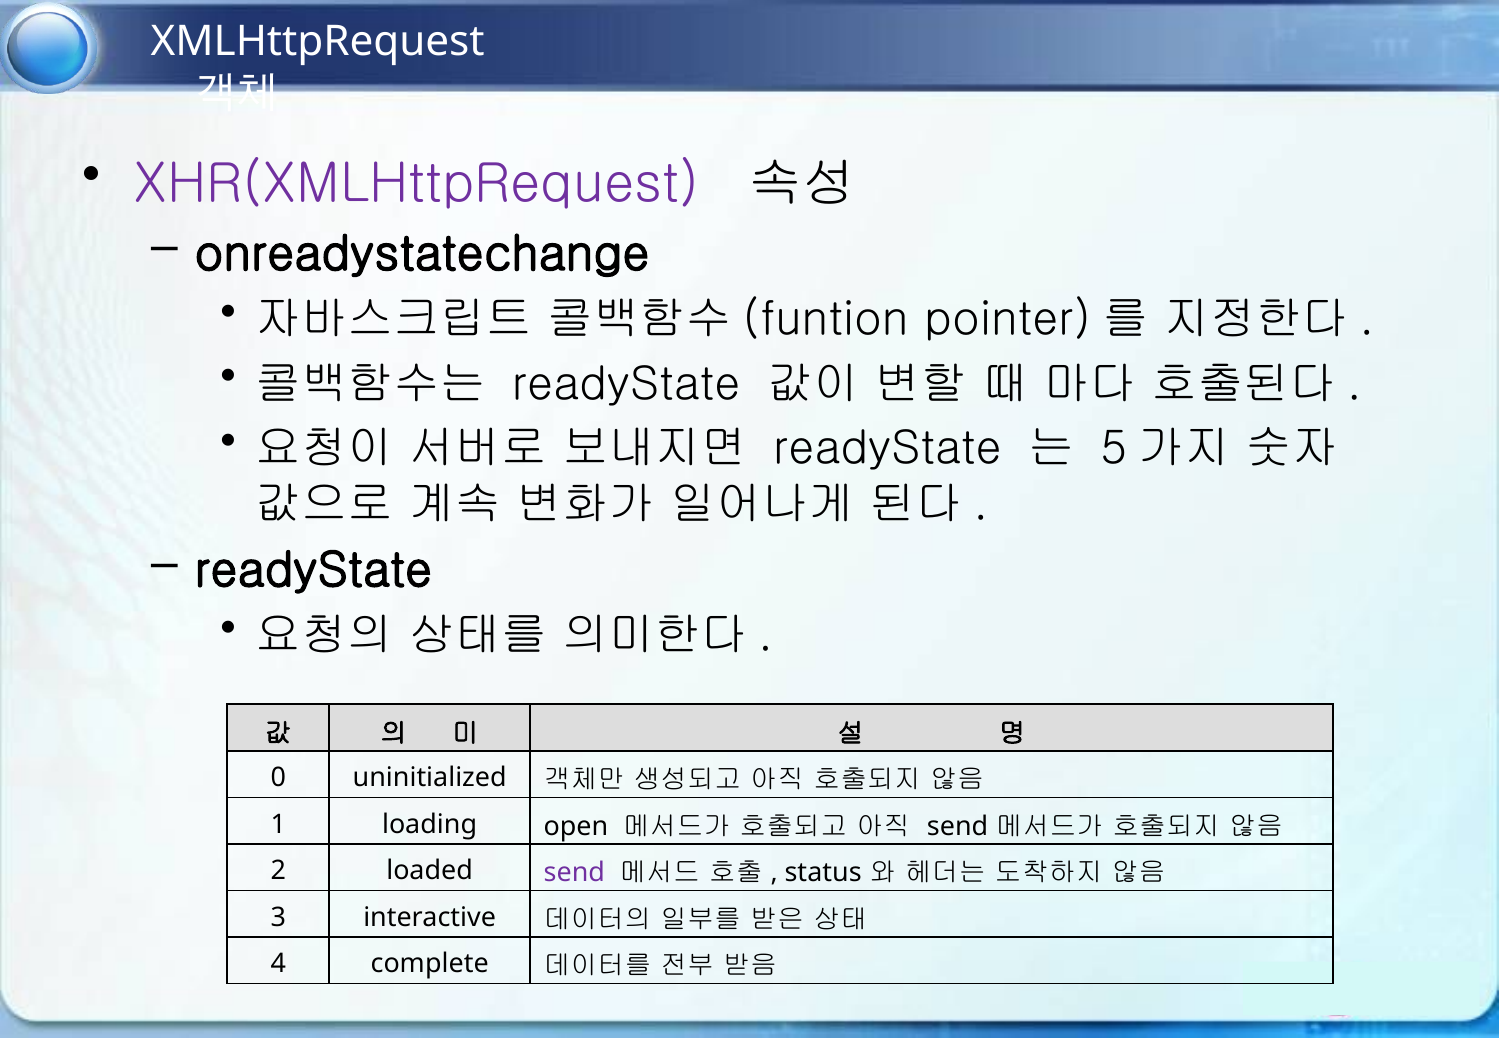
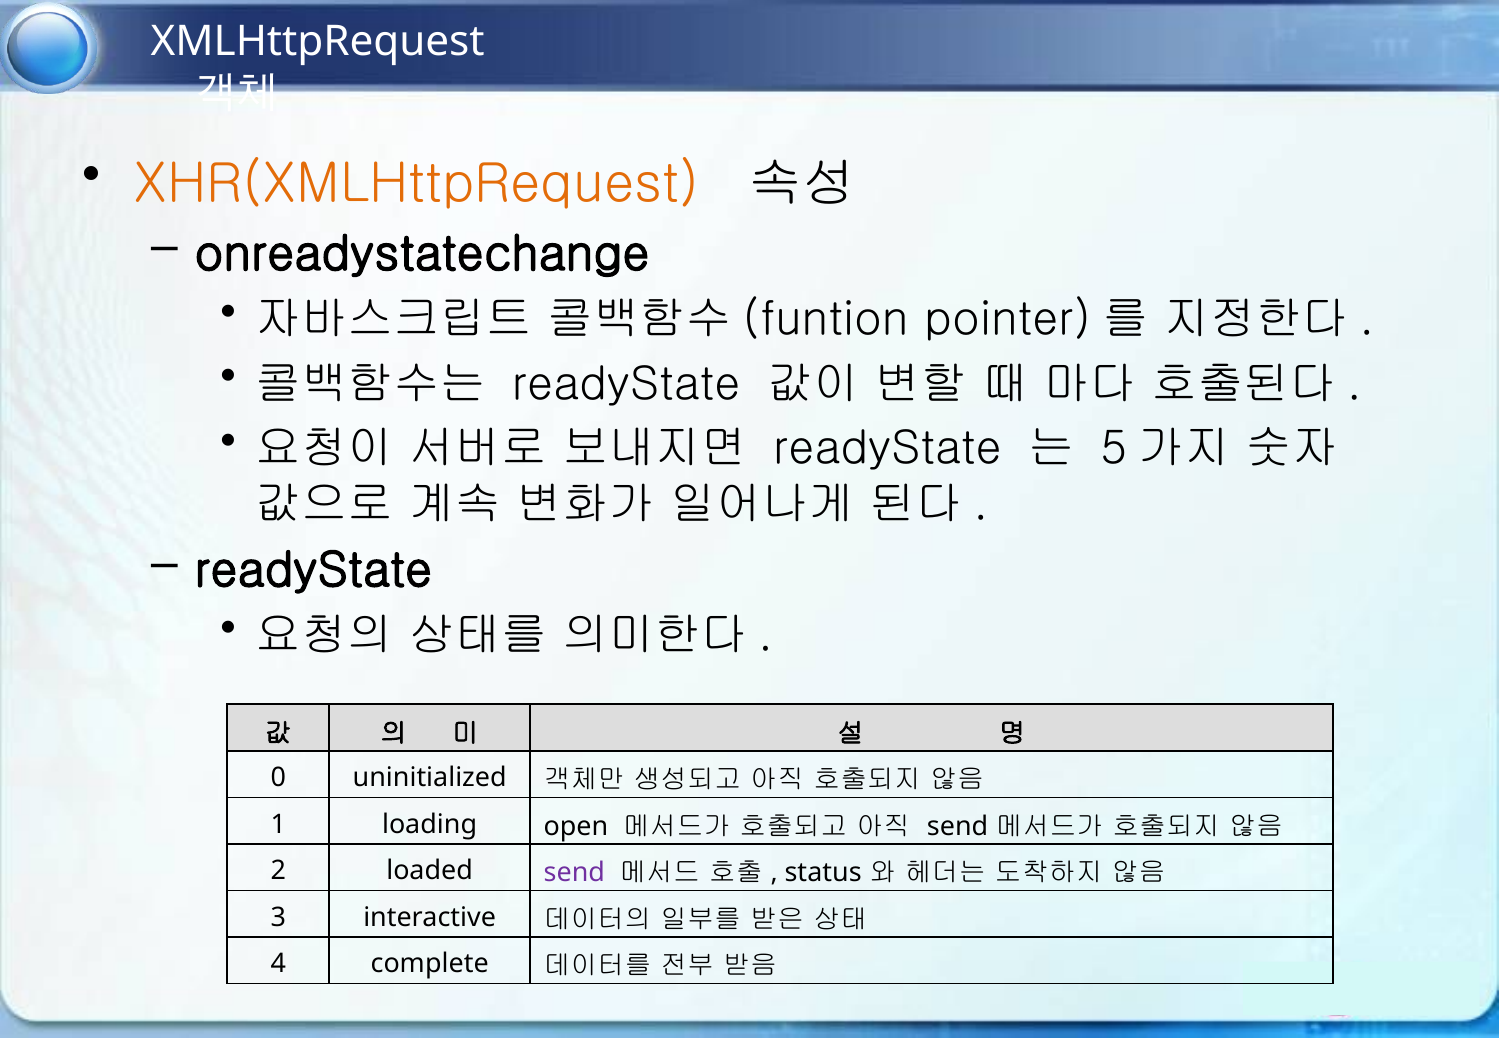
XHR(XMLHttpRequest colour: purple -> orange (417, 183)
